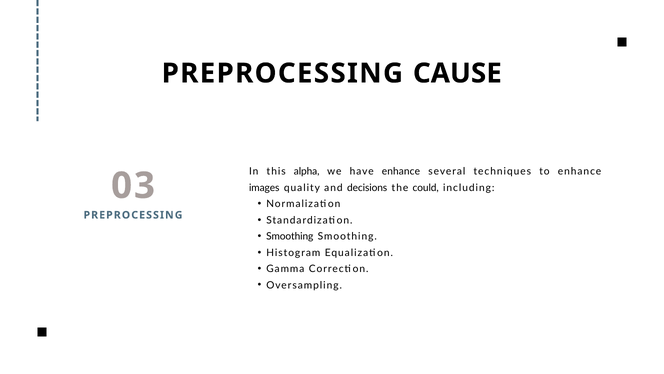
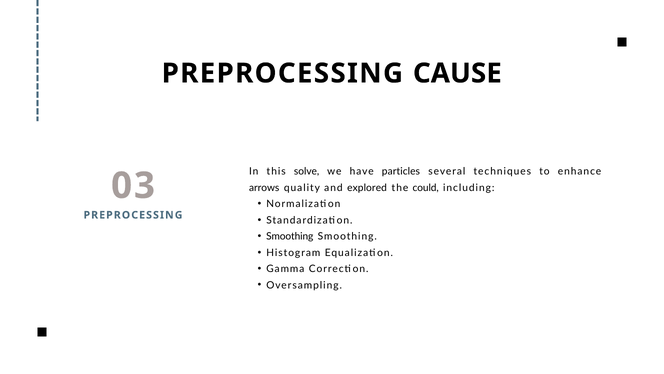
alpha: alpha -> solve (307, 171)
have enhance: enhance -> particles (401, 171)
images: images -> arrows (264, 187)
decisions: decisions -> explored (367, 187)
